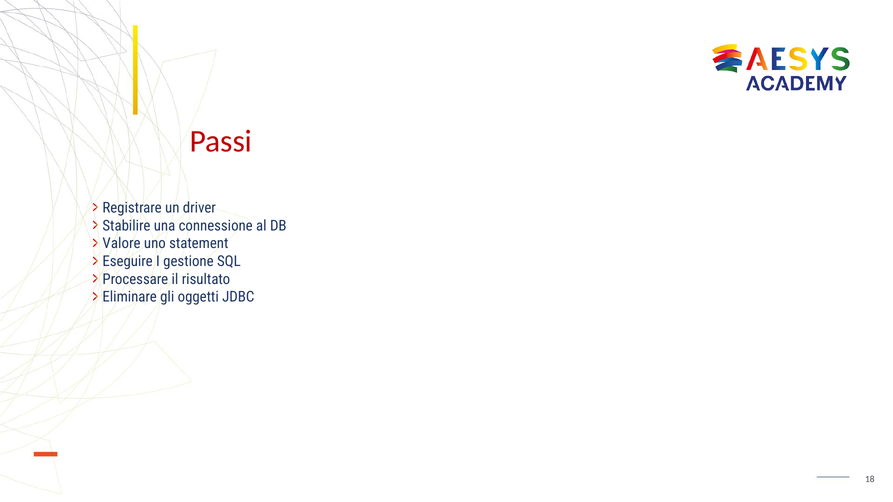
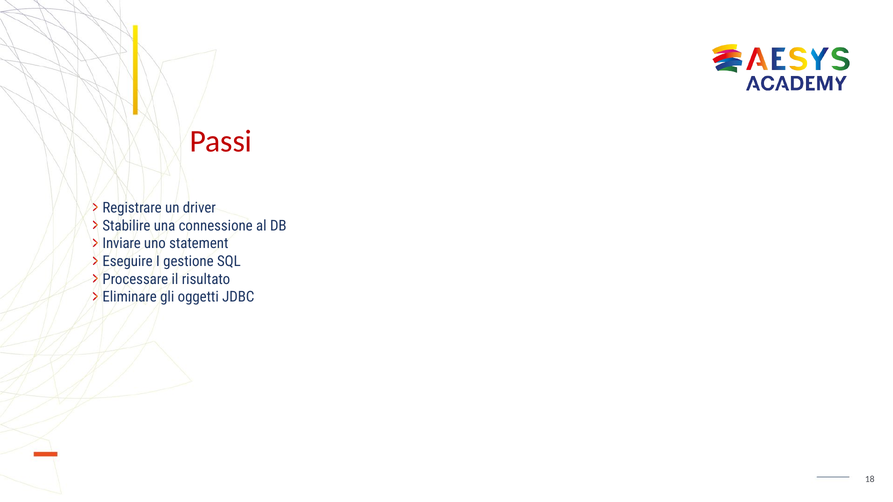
Valore: Valore -> Inviare (122, 244)
